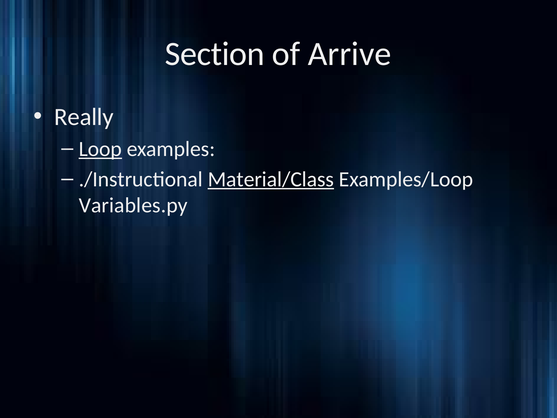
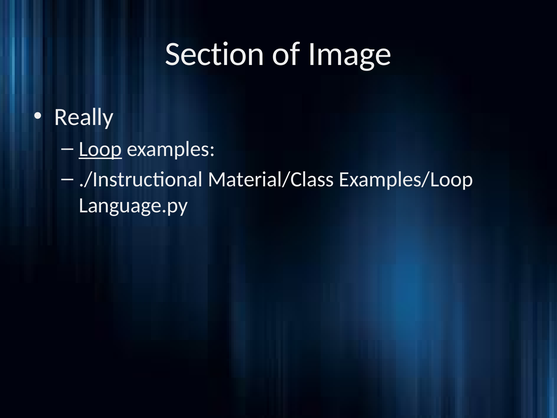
Arrive: Arrive -> Image (350, 54)
Material/Class underline: present -> none (271, 179)
Variables.py: Variables.py -> Language.py (133, 205)
